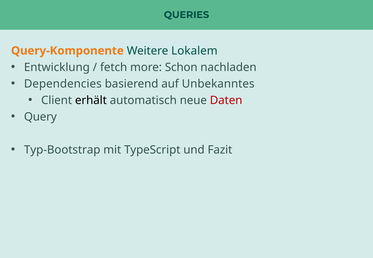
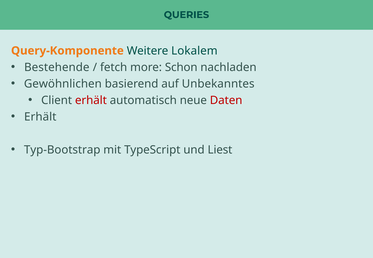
Entwicklung: Entwicklung -> Bestehende (57, 67)
Dependencies: Dependencies -> Gewöhnlichen (63, 84)
erhält colour: black -> red (91, 100)
Query: Query -> Erhält (40, 117)
Fazit: Fazit -> Liest (220, 150)
